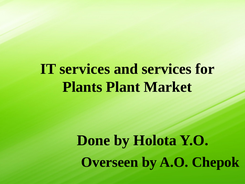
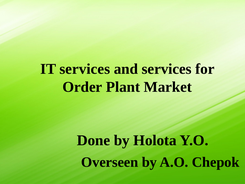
Plants: Plants -> Order (82, 87)
